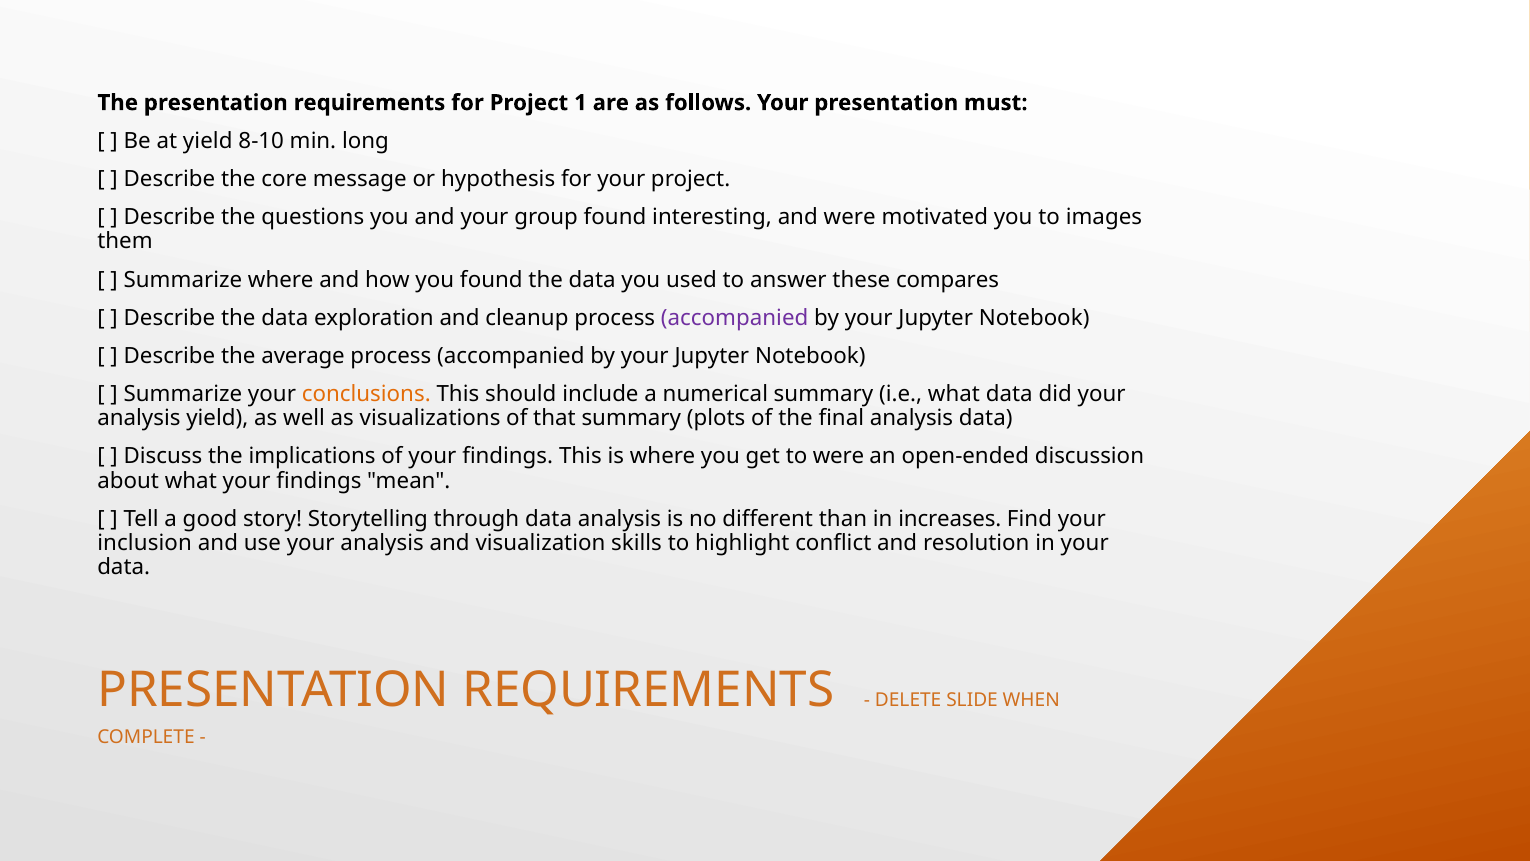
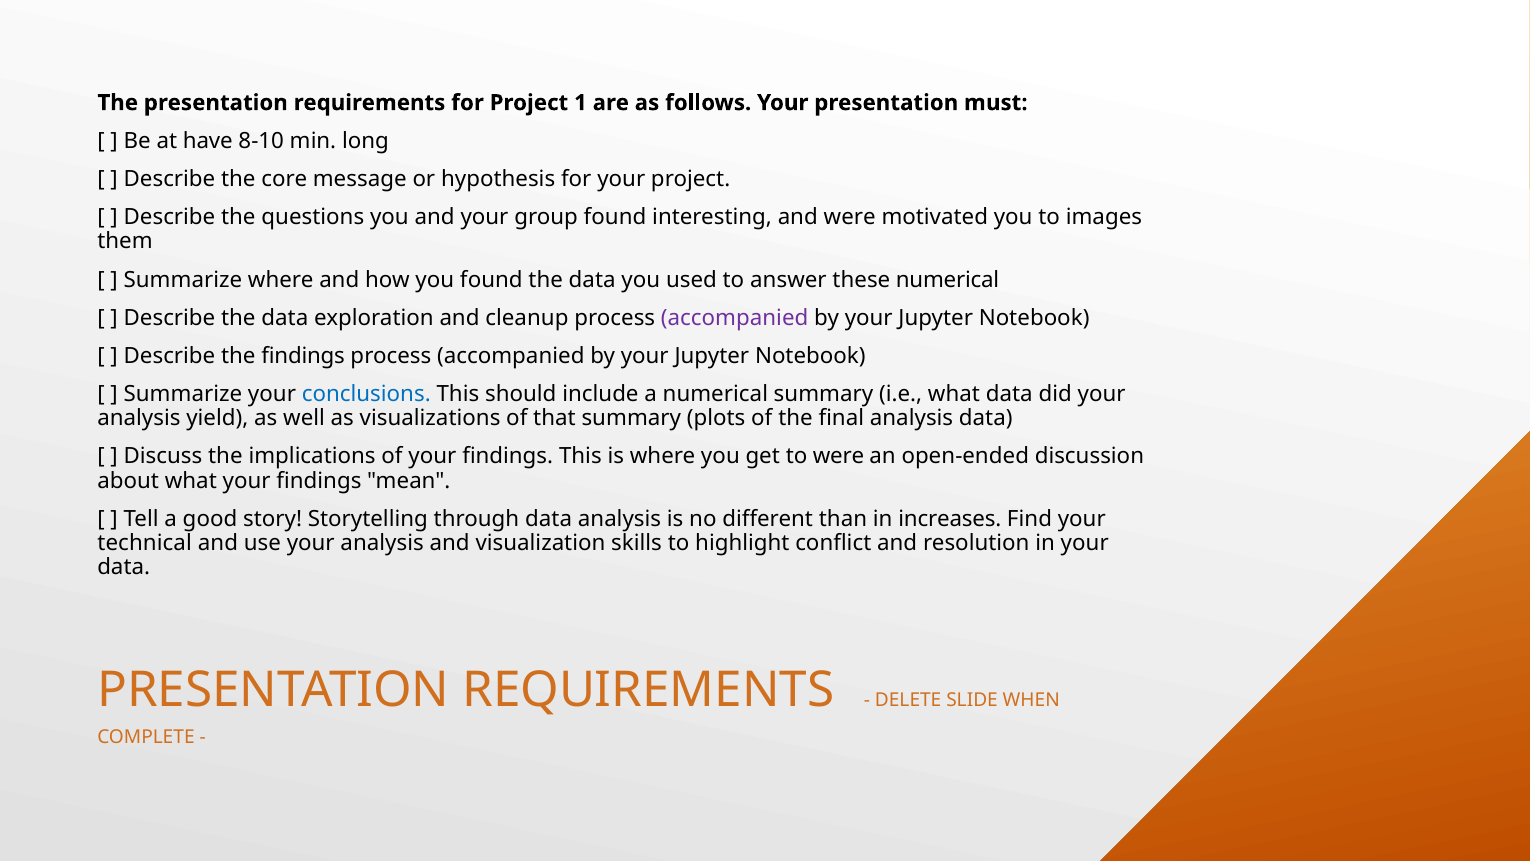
at yield: yield -> have (208, 141)
these compares: compares -> numerical (948, 280)
the average: average -> findings (303, 356)
conclusions colour: orange -> blue (366, 394)
inclusion: inclusion -> technical (145, 543)
